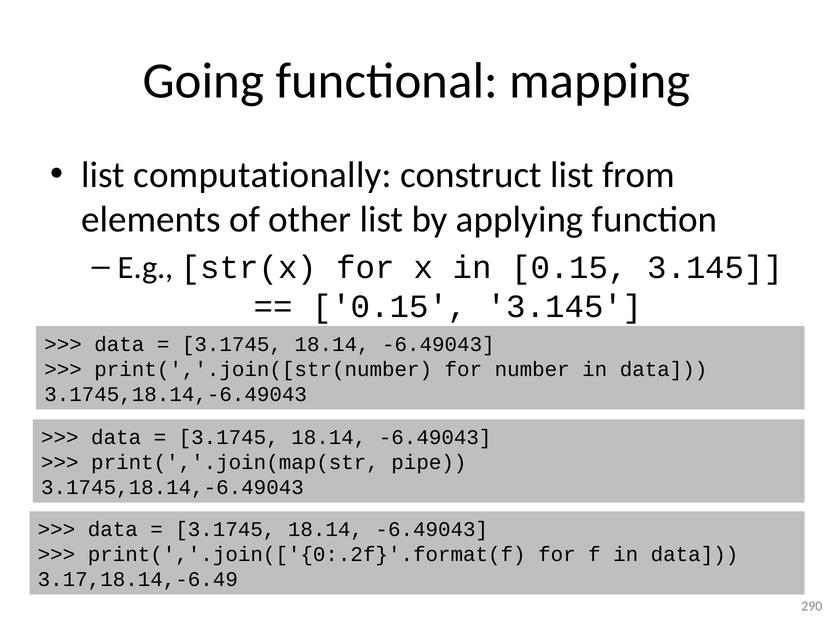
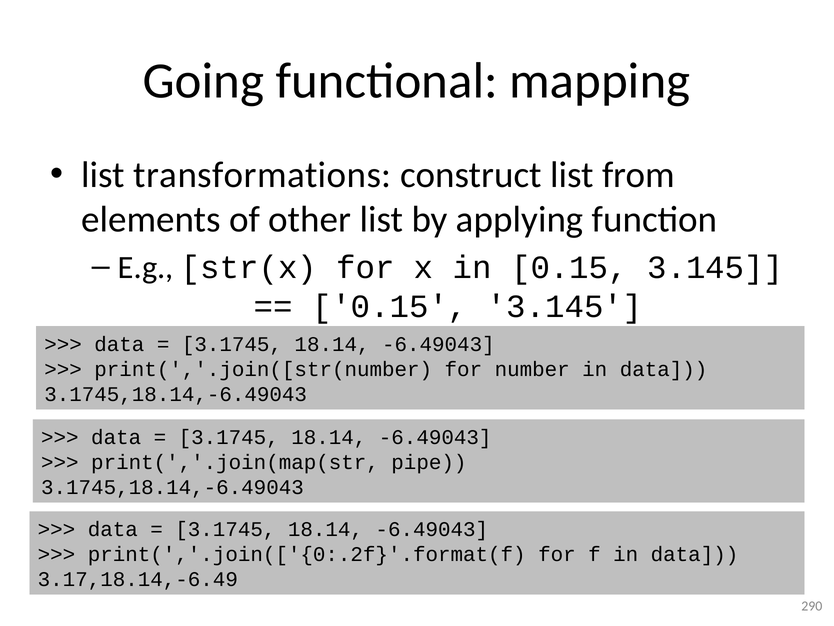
computationally: computationally -> transformations (262, 175)
